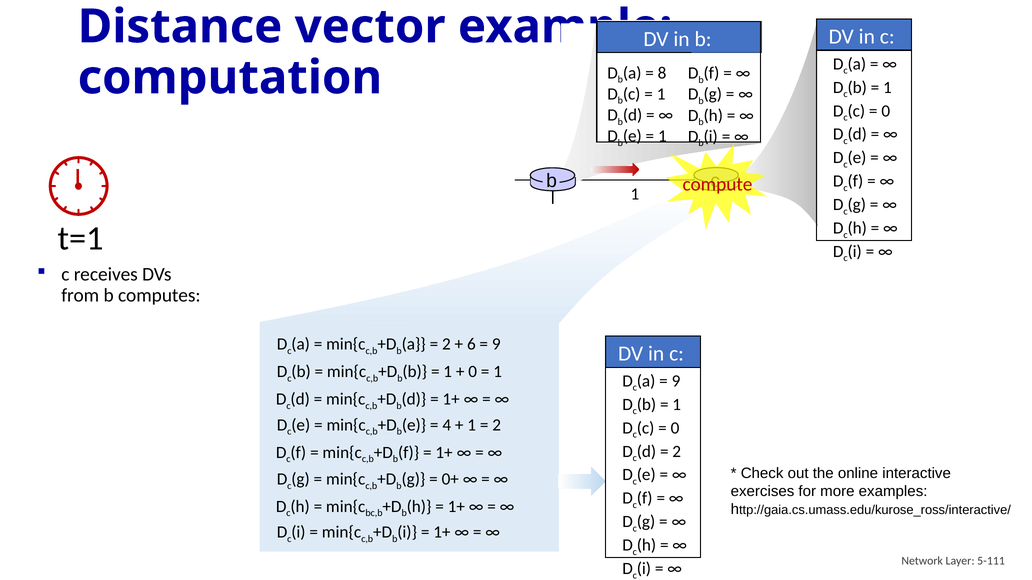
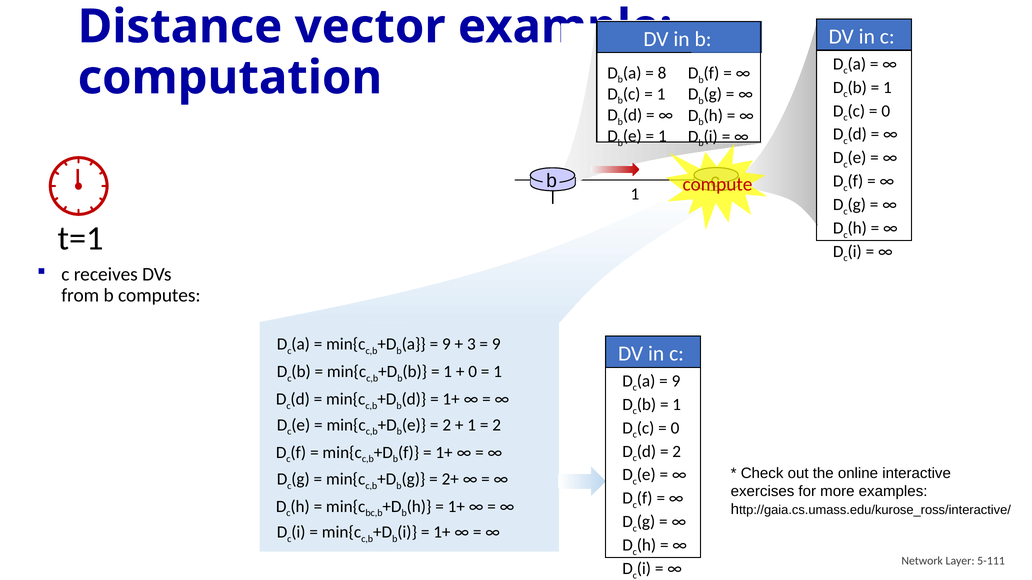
2: 2 -> 9 (446, 345)
6: 6 -> 3 (471, 345)
4: 4 -> 2 (447, 425)
0+: 0+ -> 2+ (450, 480)
